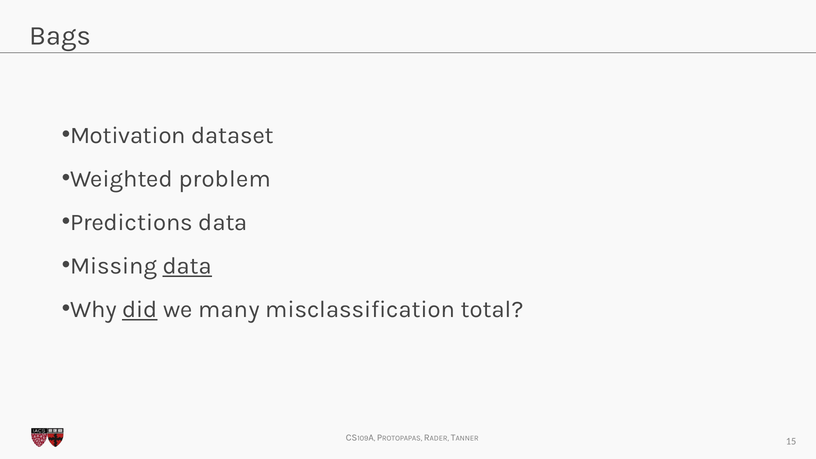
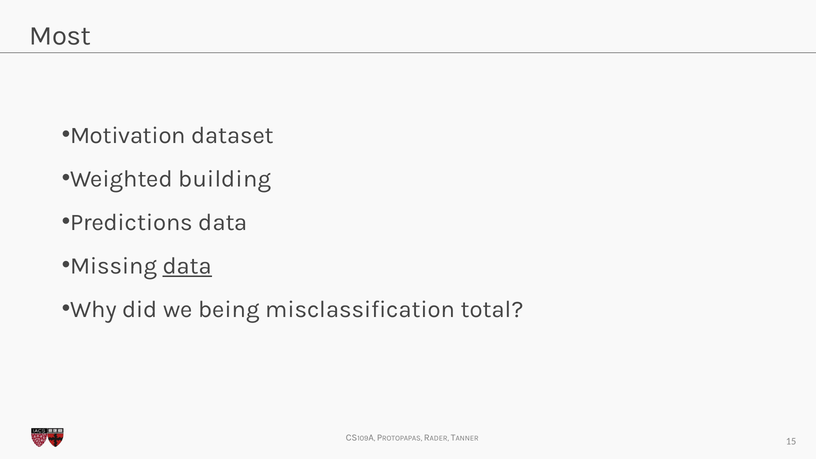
Bags: Bags -> Most (60, 36)
problem: problem -> building (225, 179)
did underline: present -> none (140, 309)
many: many -> being (229, 309)
